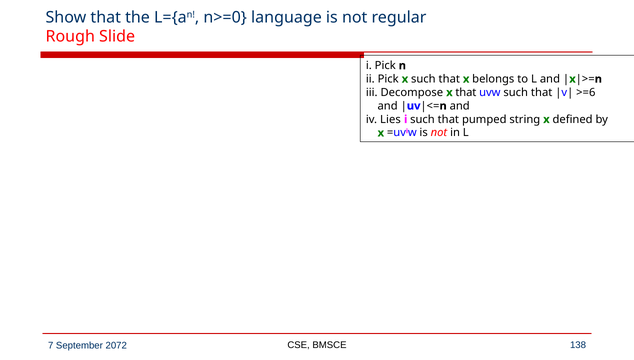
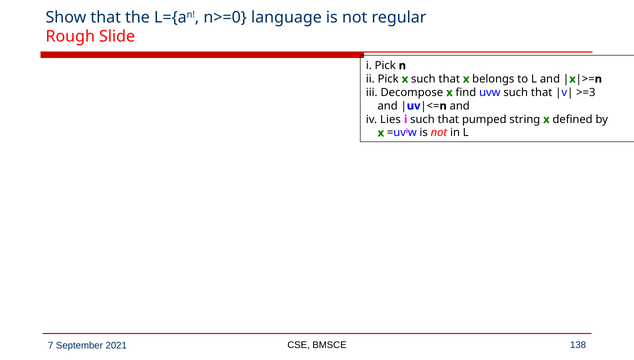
x that: that -> find (466, 93)
>=6: >=6 -> >=3 (586, 93)
2072: 2072 -> 2021 (116, 346)
